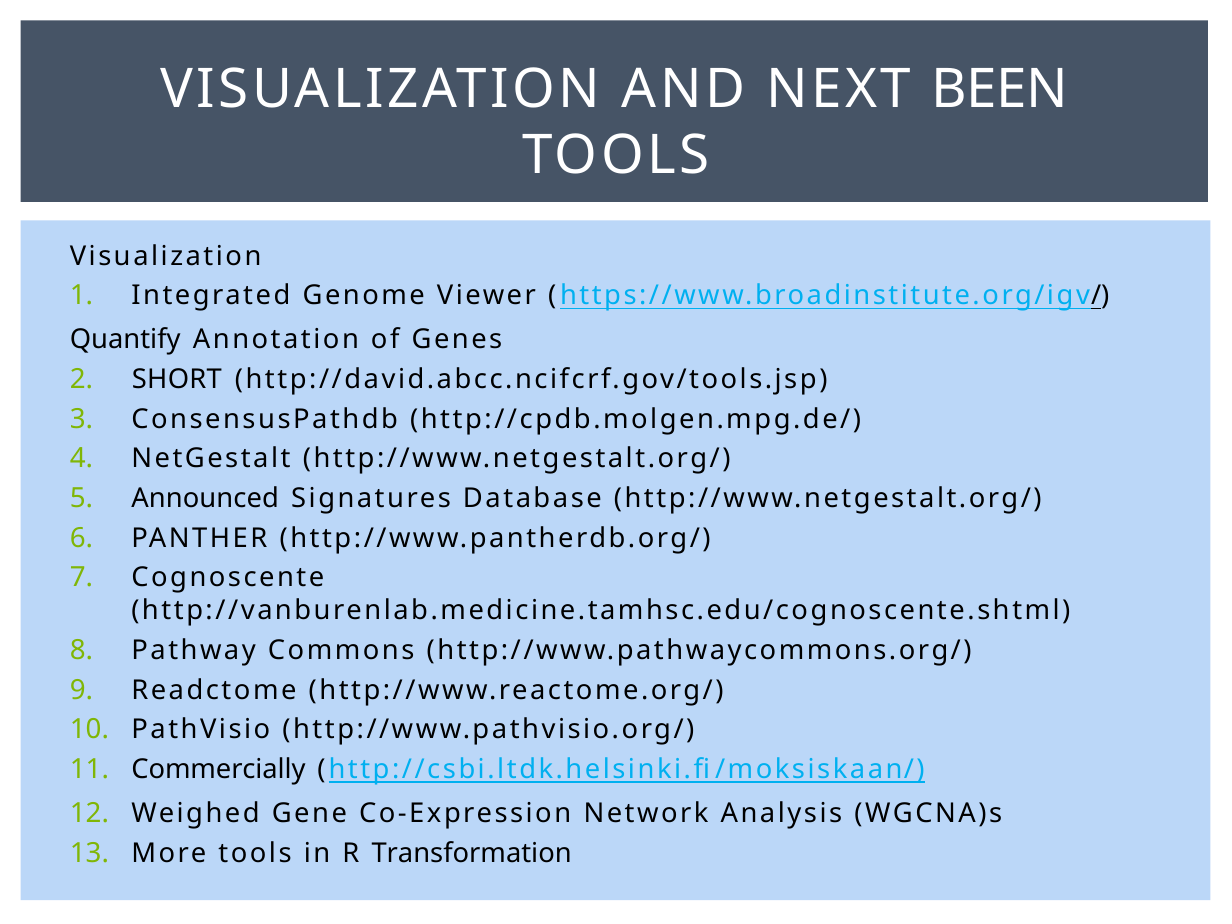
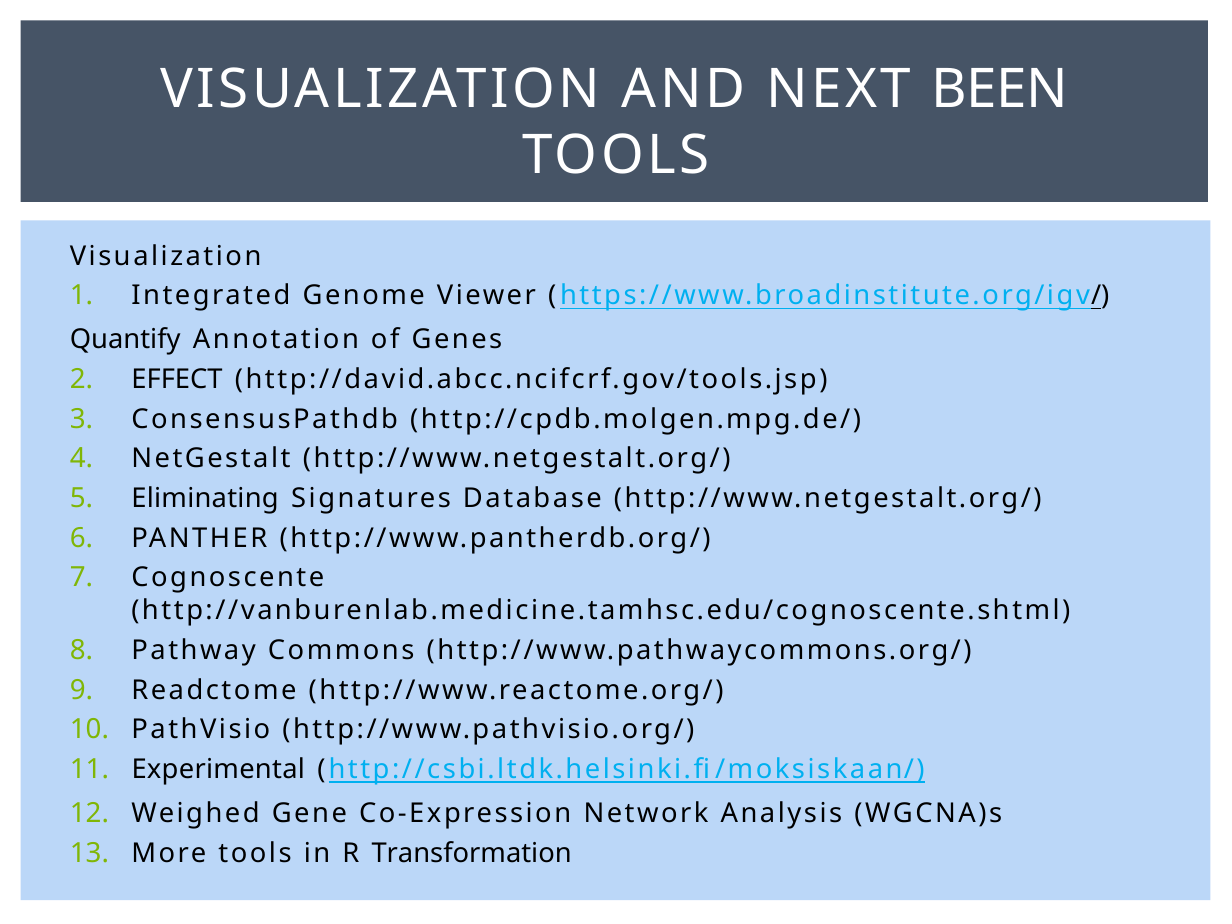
SHORT: SHORT -> EFFECT (177, 379)
Announced: Announced -> Eliminating (205, 498)
Commercially: Commercially -> Experimental (218, 769)
